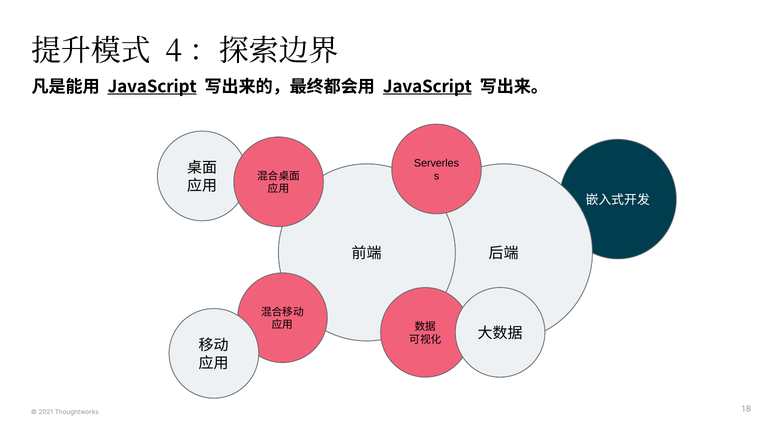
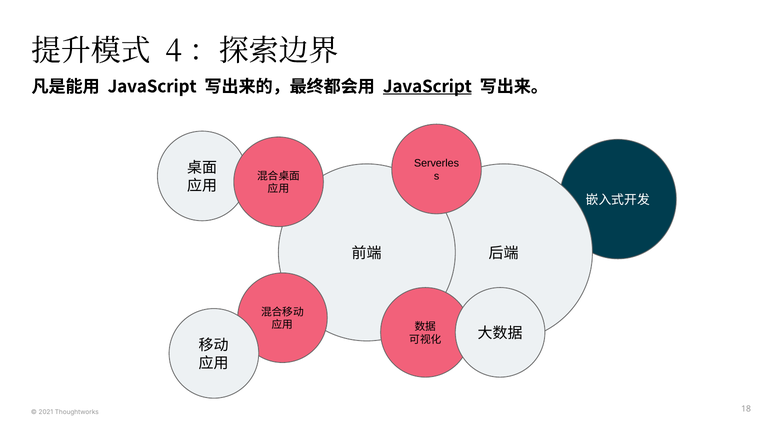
JavaScript underline: present -> none (152, 87)
